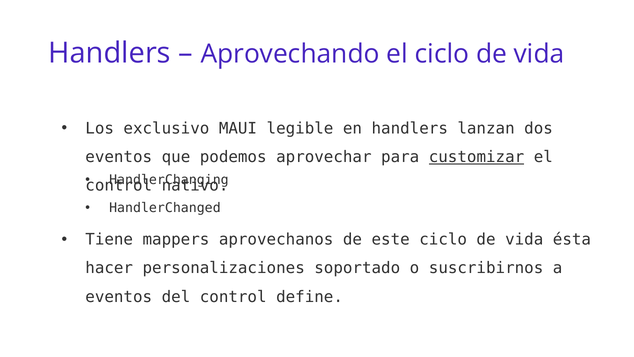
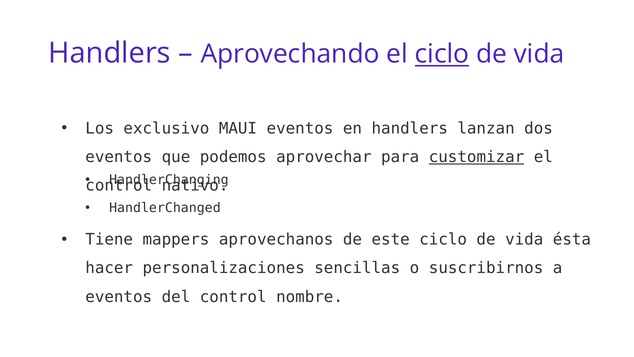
ciclo underline: none -> present (442, 54)
MAUI legible: legible -> eventos (300, 128)
soportado: soportado -> sencillas (357, 268)
define: define -> nombre (310, 296)
